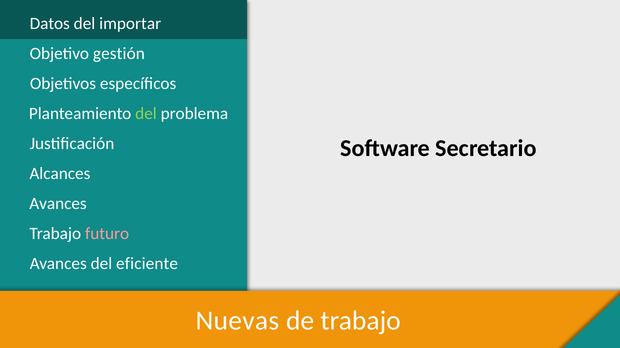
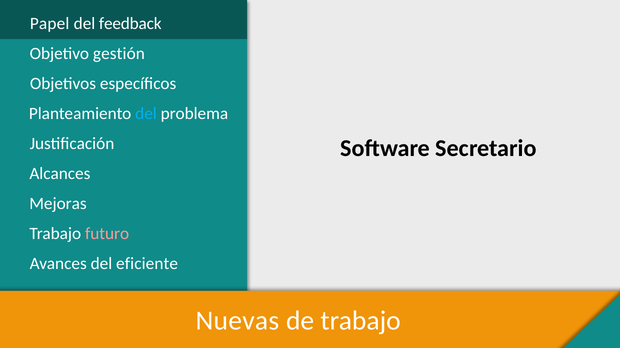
Datos: Datos -> Papel (50, 24)
importar: importar -> feedback (130, 24)
del colour: light green -> light blue (146, 114)
Avances: Avances -> Mejoras (58, 204)
